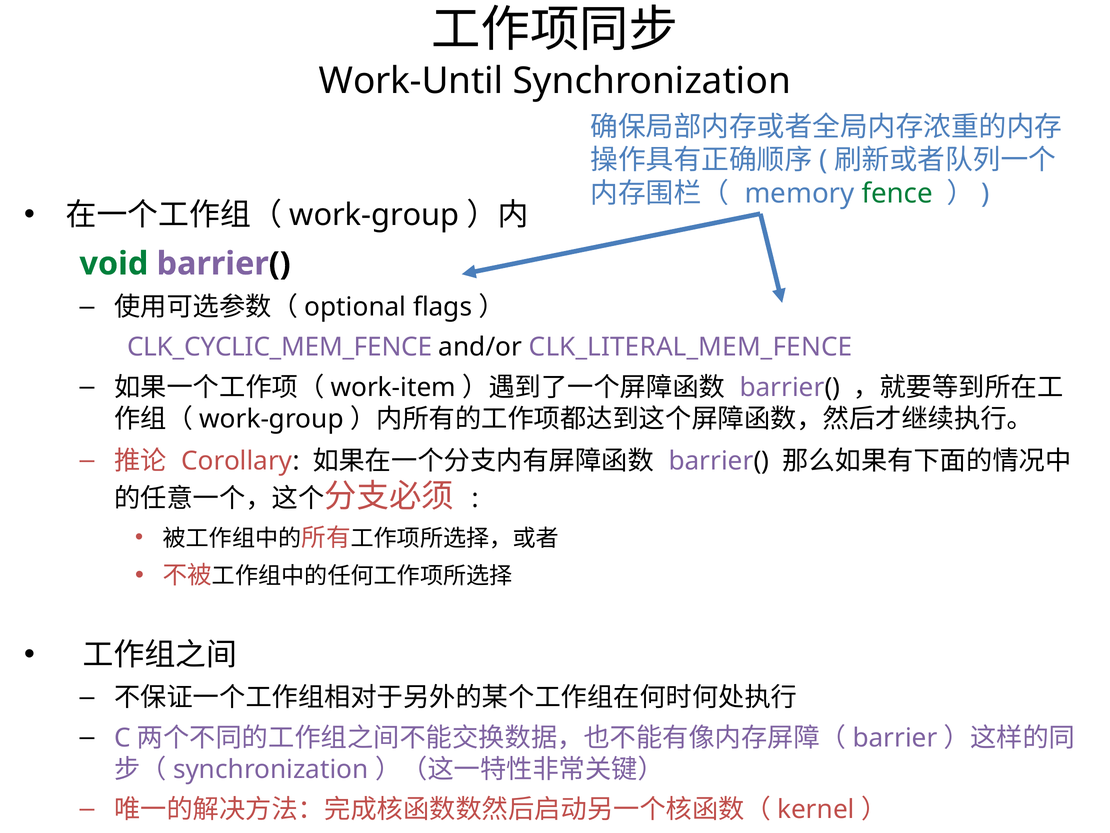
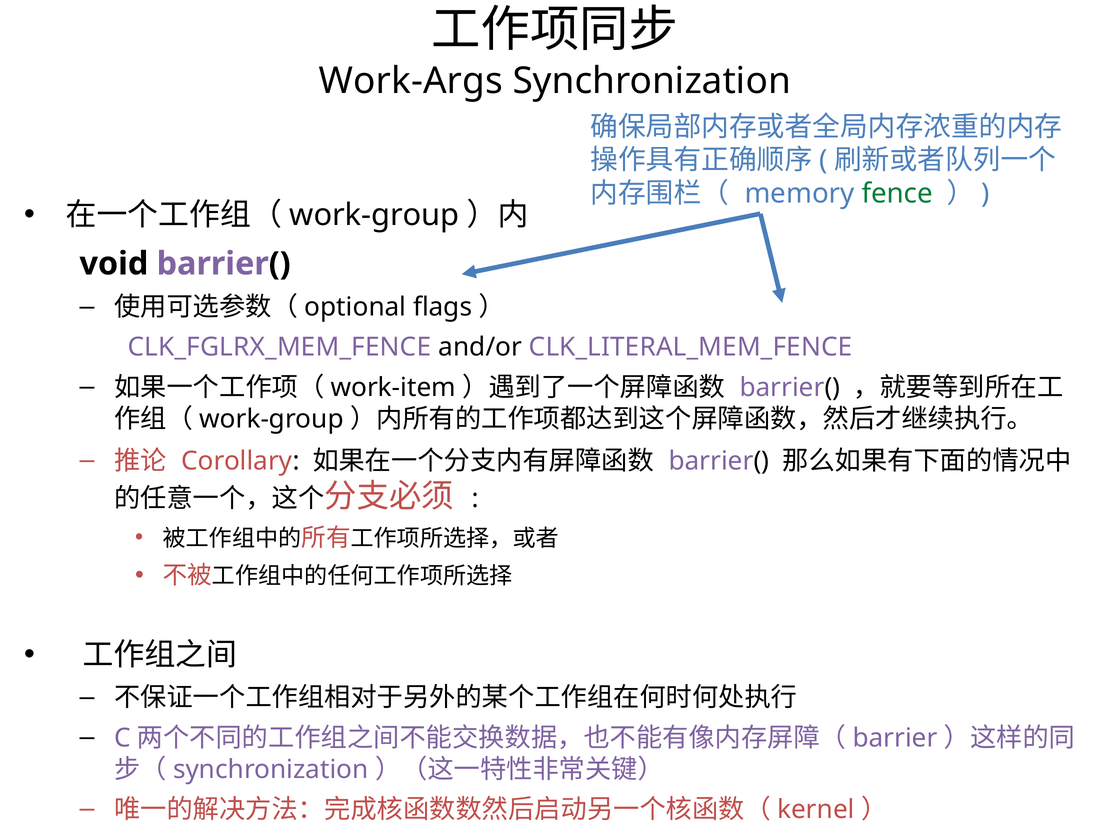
Work-Until: Work-Until -> Work-Args (411, 81)
void colour: green -> black (114, 264)
CLK_CYCLIC_MEM_FENCE: CLK_CYCLIC_MEM_FENCE -> CLK_FGLRX_MEM_FENCE (279, 347)
